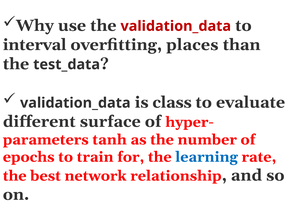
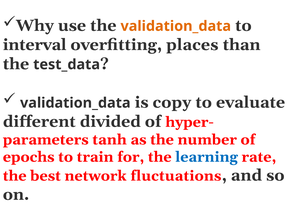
validation_data colour: red -> orange (176, 26)
class: class -> copy (172, 102)
surface: surface -> divided (110, 122)
relationship: relationship -> fluctuations (176, 176)
